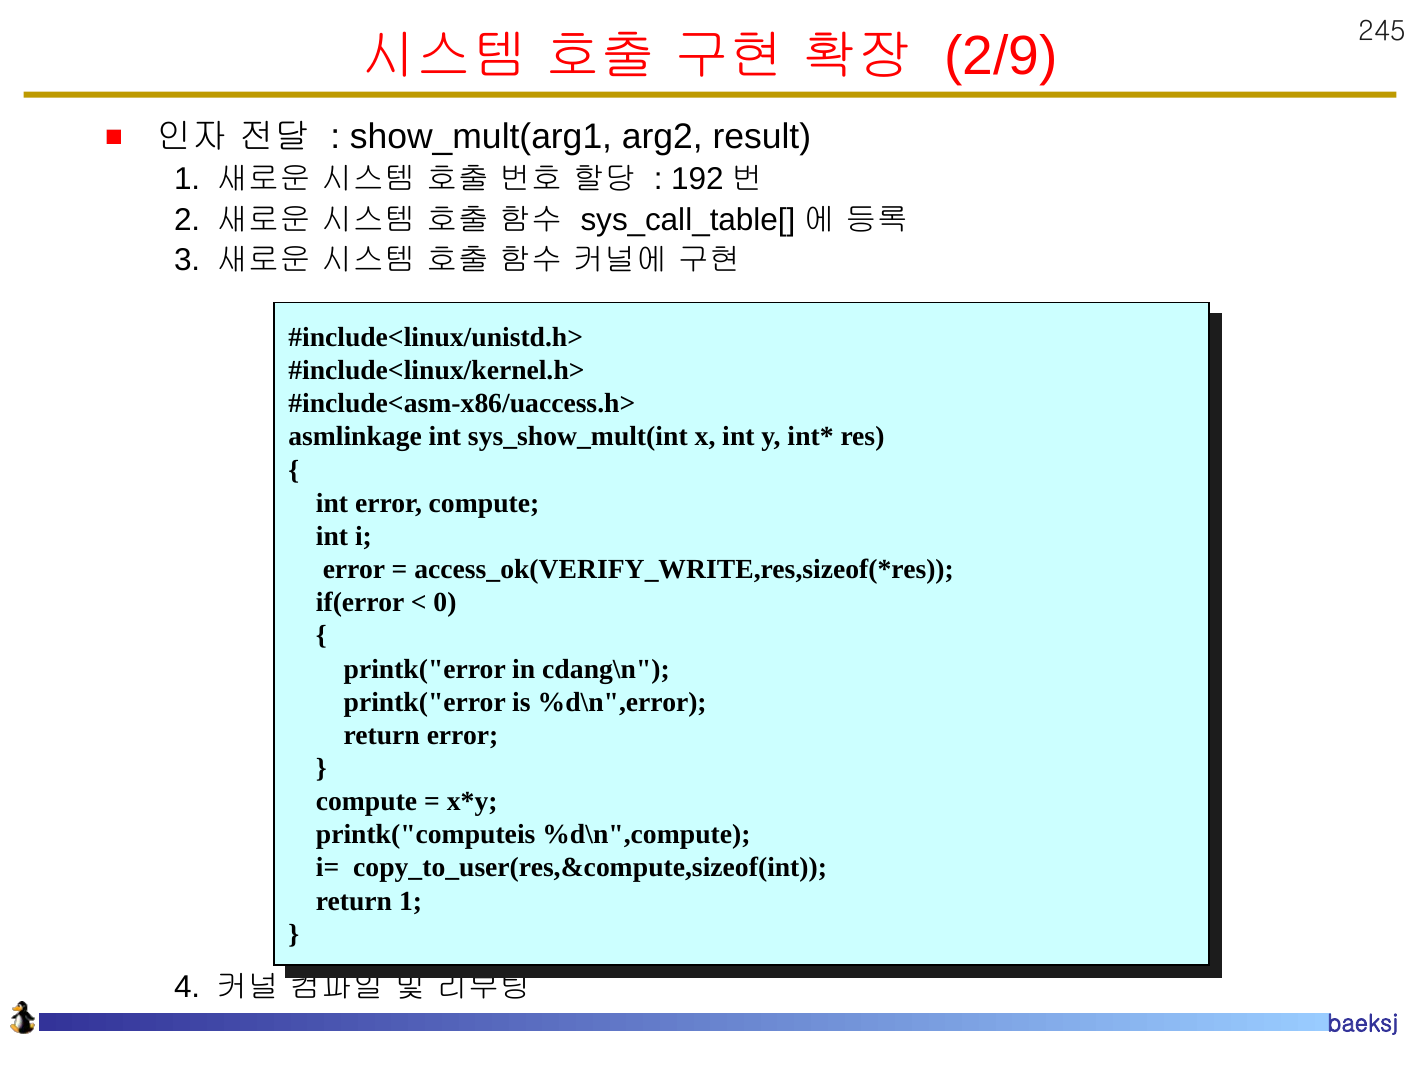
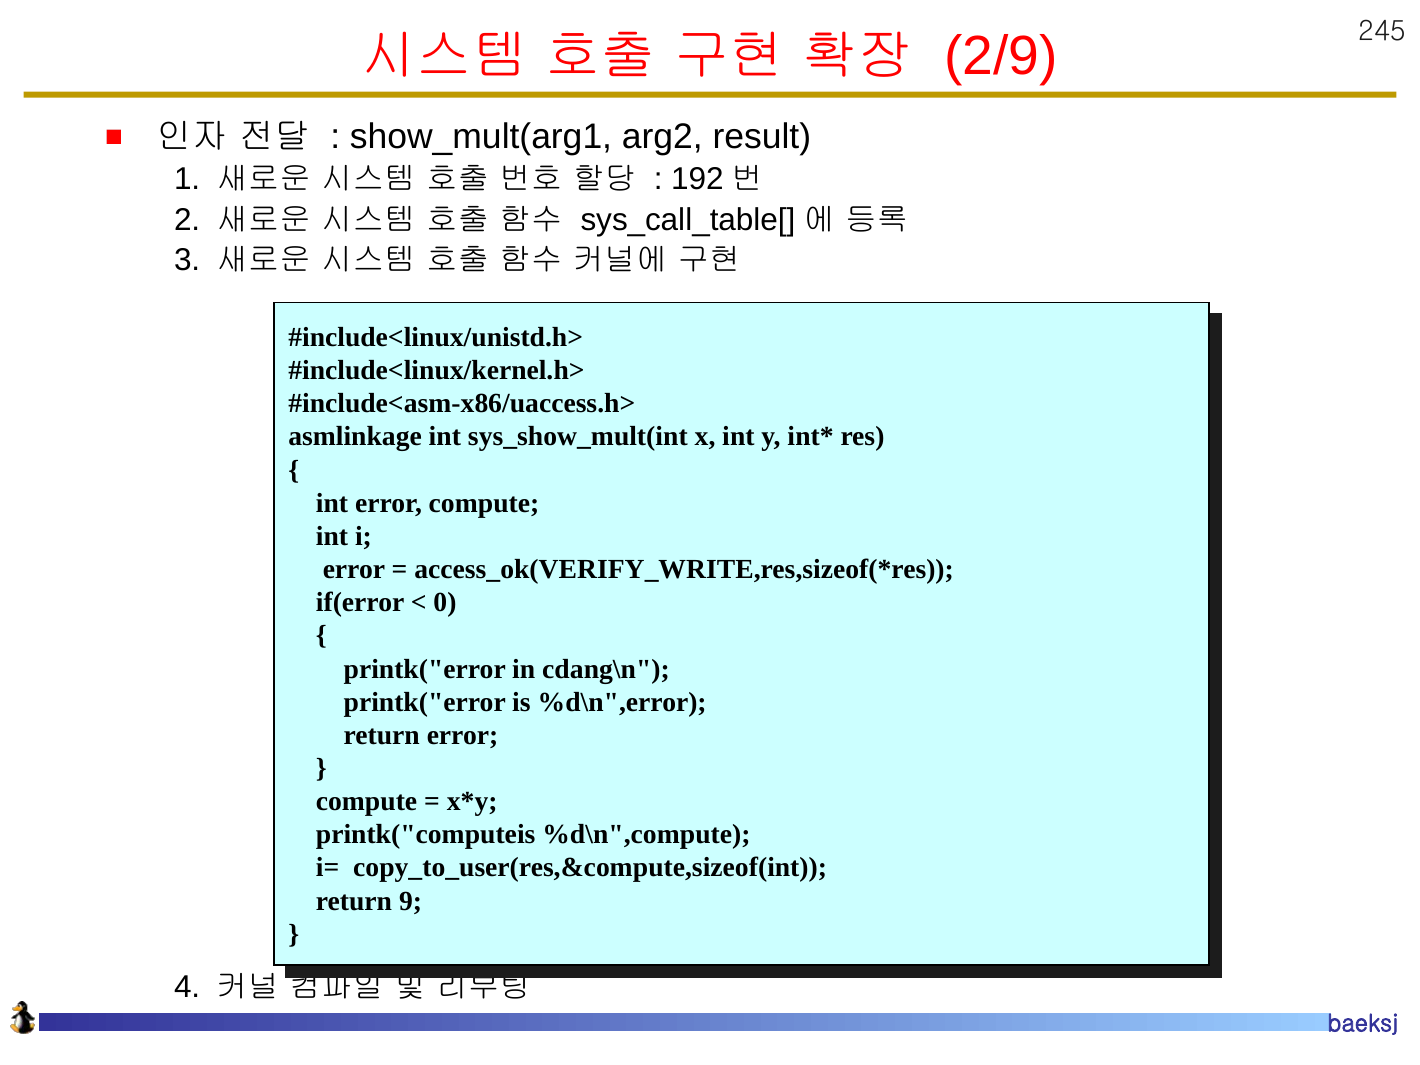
1: 1 -> 9 (411, 901)
